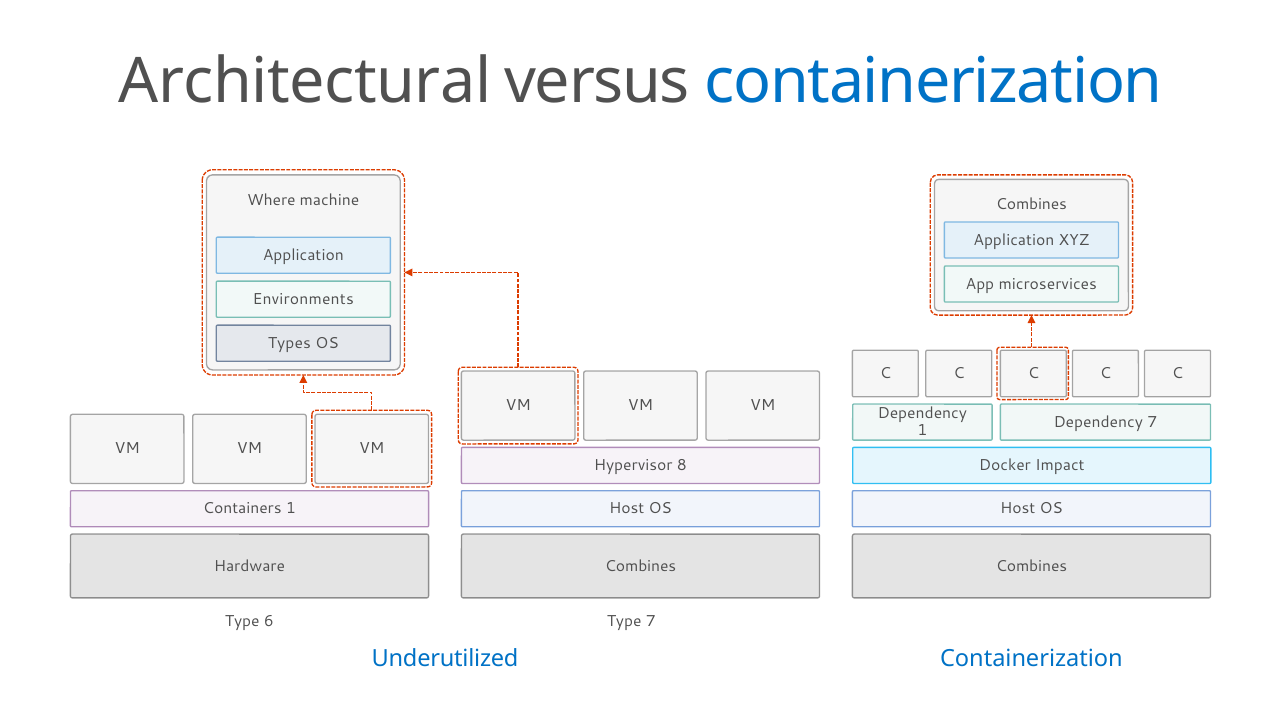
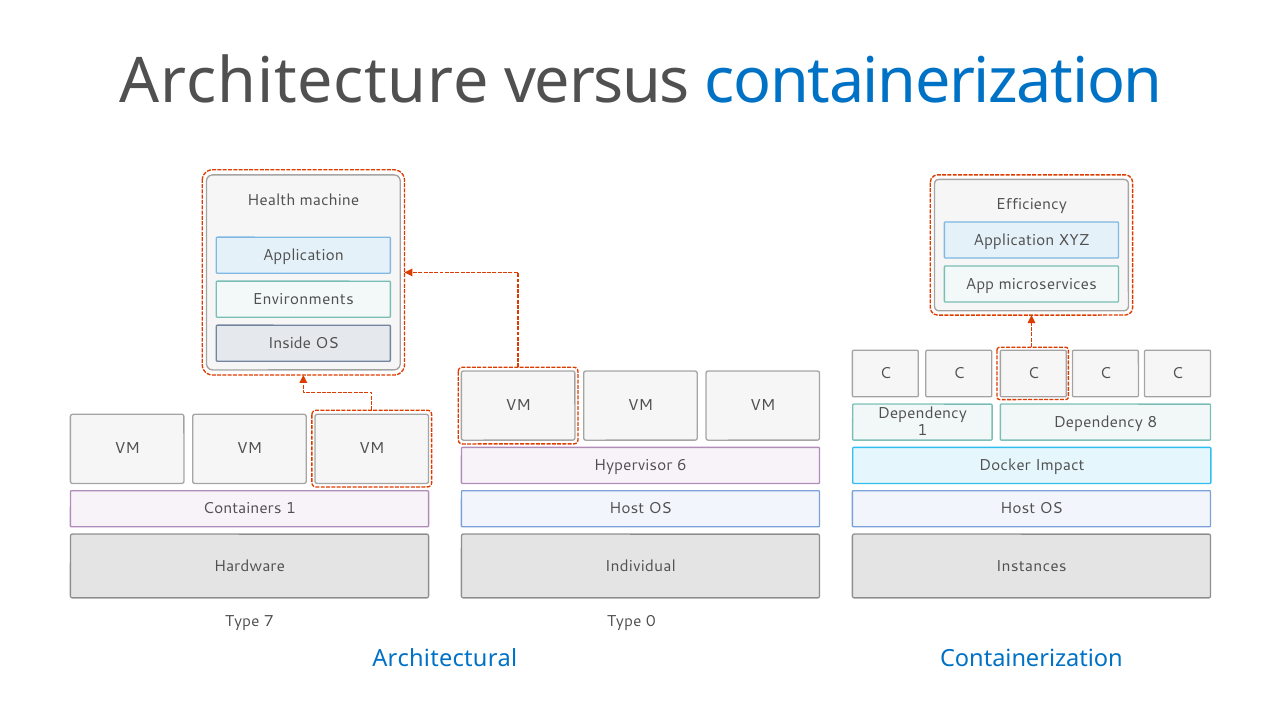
Architectural: Architectural -> Architecture (304, 82)
Where: Where -> Health (271, 200)
Combines: Combines -> Efficiency (1031, 204)
Types: Types -> Inside (290, 343)
Dependency 7: 7 -> 8 (1152, 422)
8: 8 -> 6 (682, 465)
Combines: Combines -> Individual (640, 566)
Combines: Combines -> Instances (1031, 566)
6: 6 -> 7 (269, 621)
Type 7: 7 -> 0 (651, 621)
Underutilized: Underutilized -> Architectural (445, 658)
